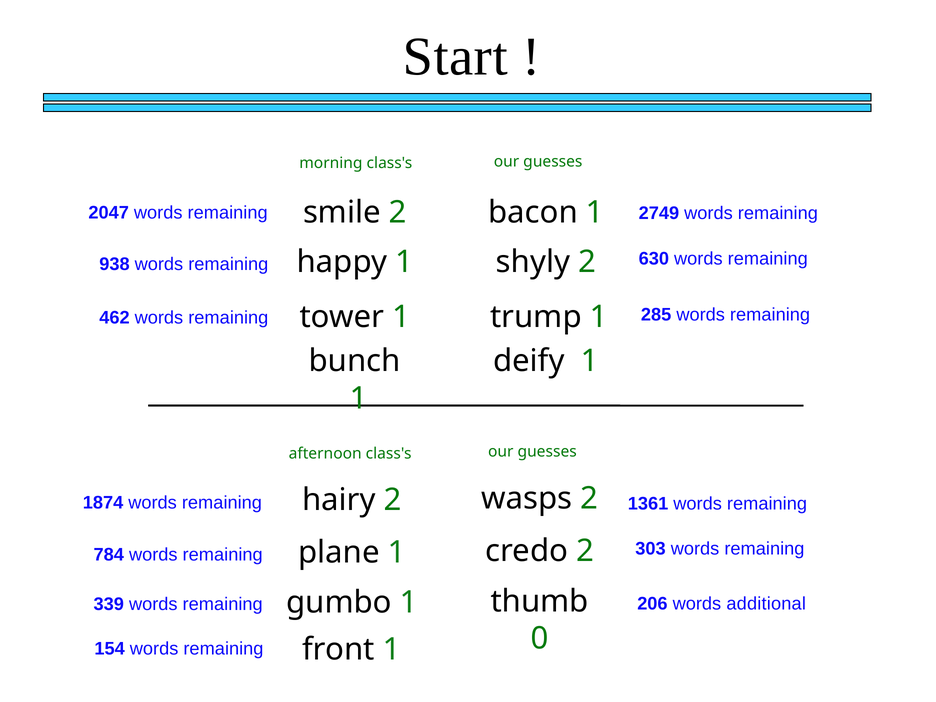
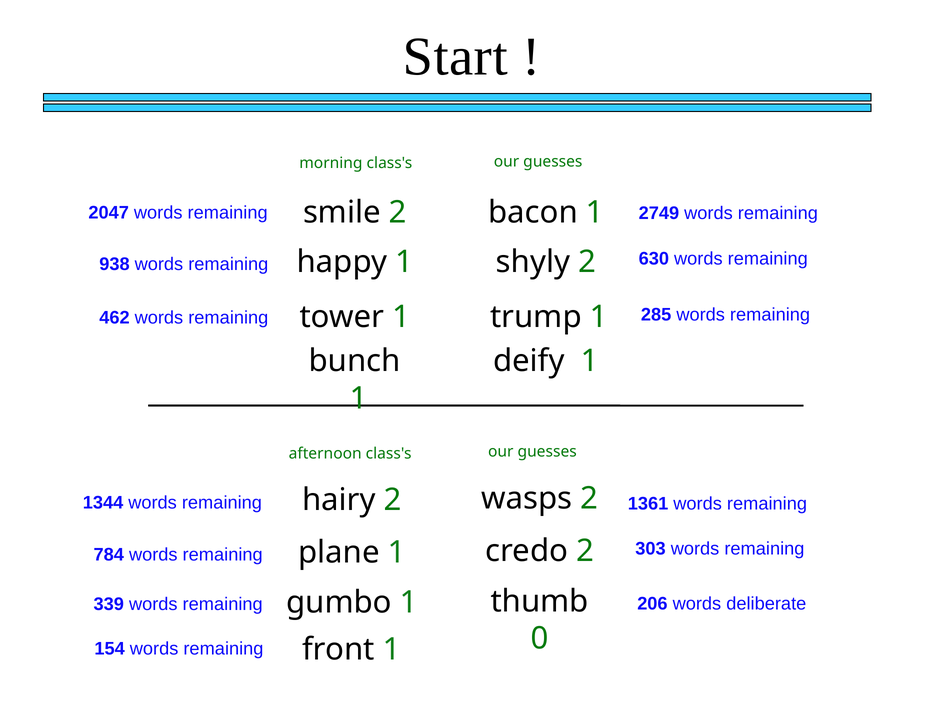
1874: 1874 -> 1344 (103, 503)
additional: additional -> deliberate (766, 604)
